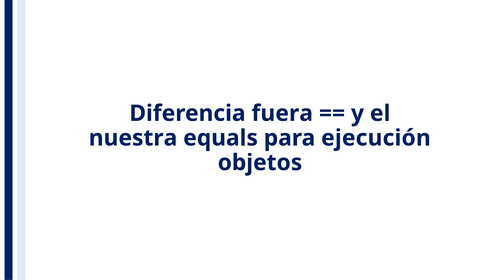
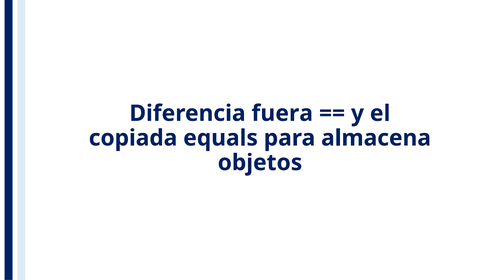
nuestra: nuestra -> copiada (133, 138)
ejecución: ejecución -> almacena (376, 138)
